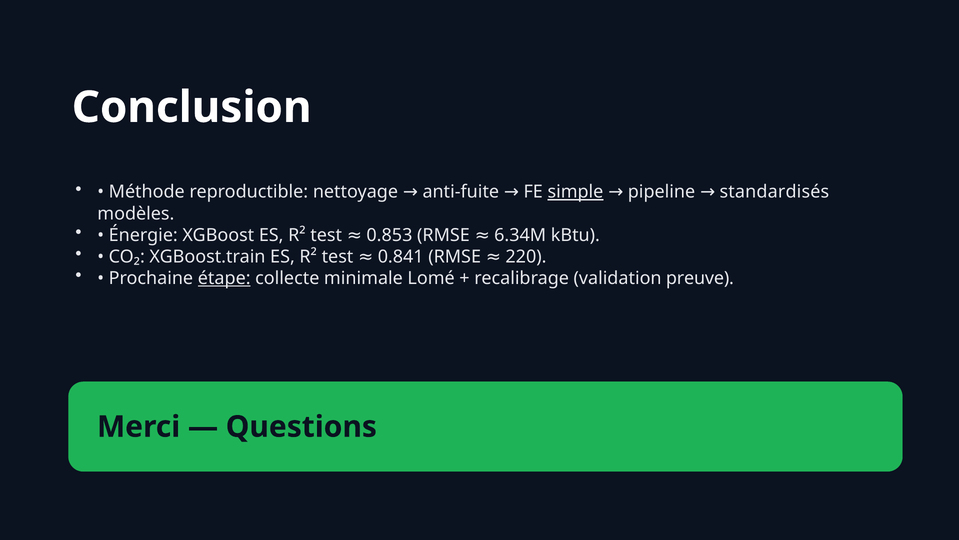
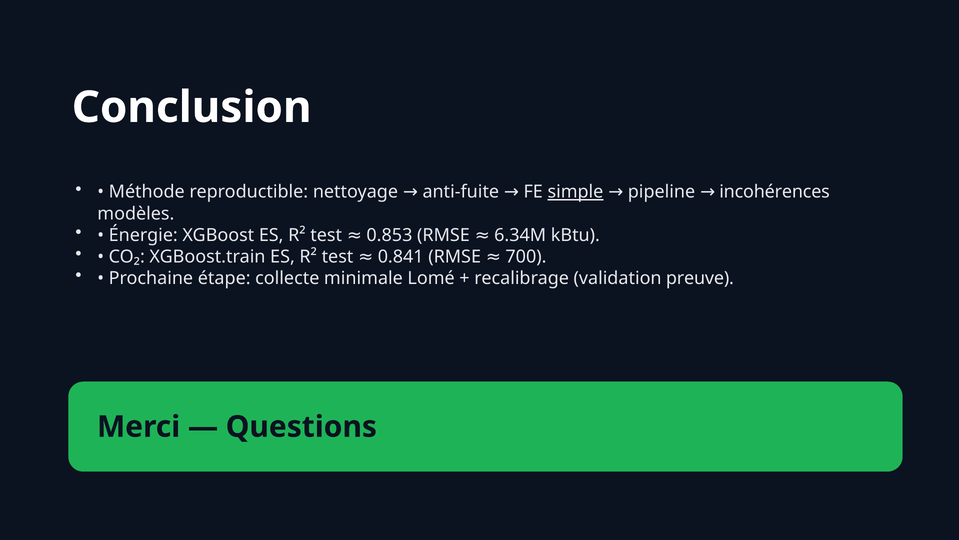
standardisés: standardisés -> incohérences (775, 192)
220: 220 -> 700 (526, 257)
étape underline: present -> none (224, 278)
